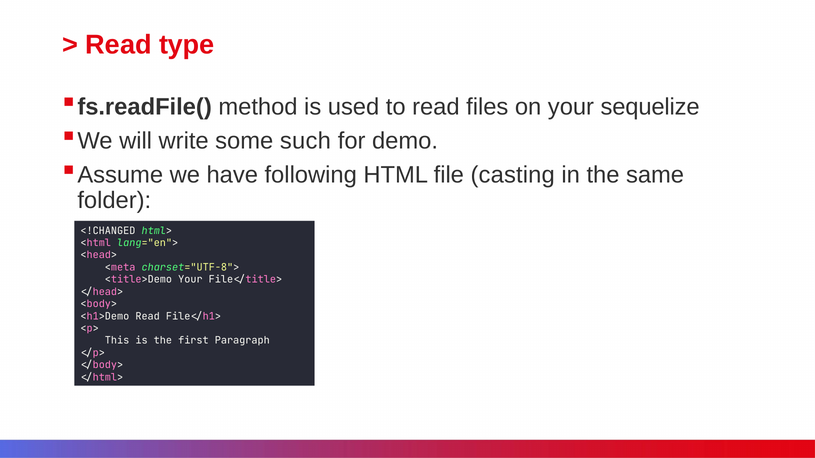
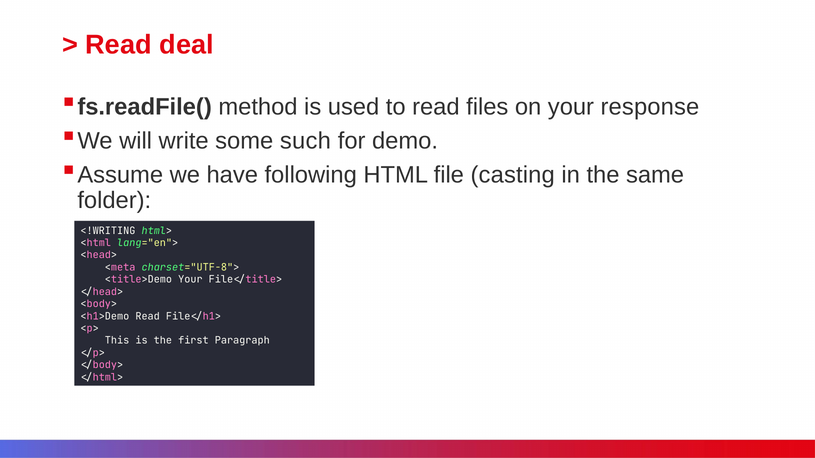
type: type -> deal (187, 45)
sequelize: sequelize -> response (650, 107)
<!CHANGED: <!CHANGED -> <!WRITING (108, 231)
